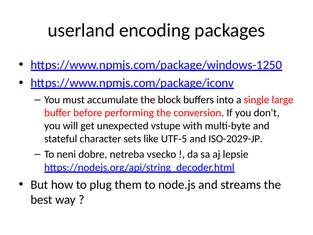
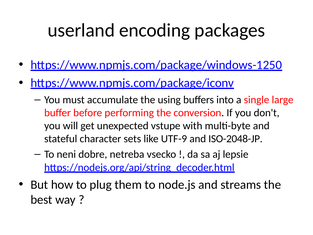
block: block -> using (169, 100)
UTF-5: UTF-5 -> UTF-9 (174, 139)
ISO-2029-JP: ISO-2029-JP -> ISO-2048-JP (235, 139)
